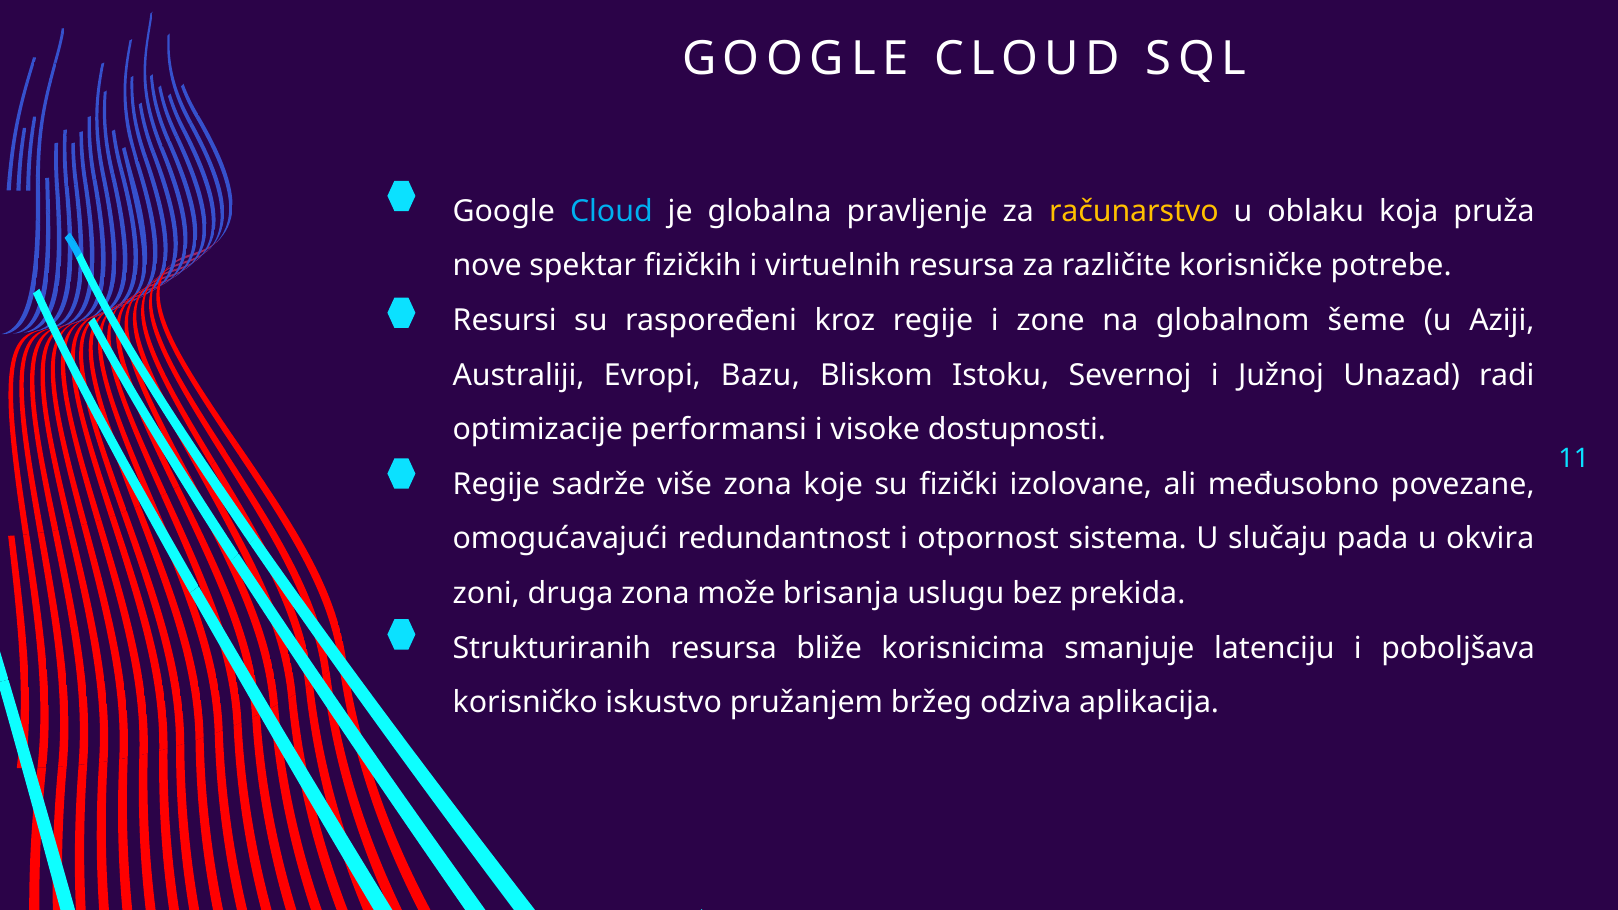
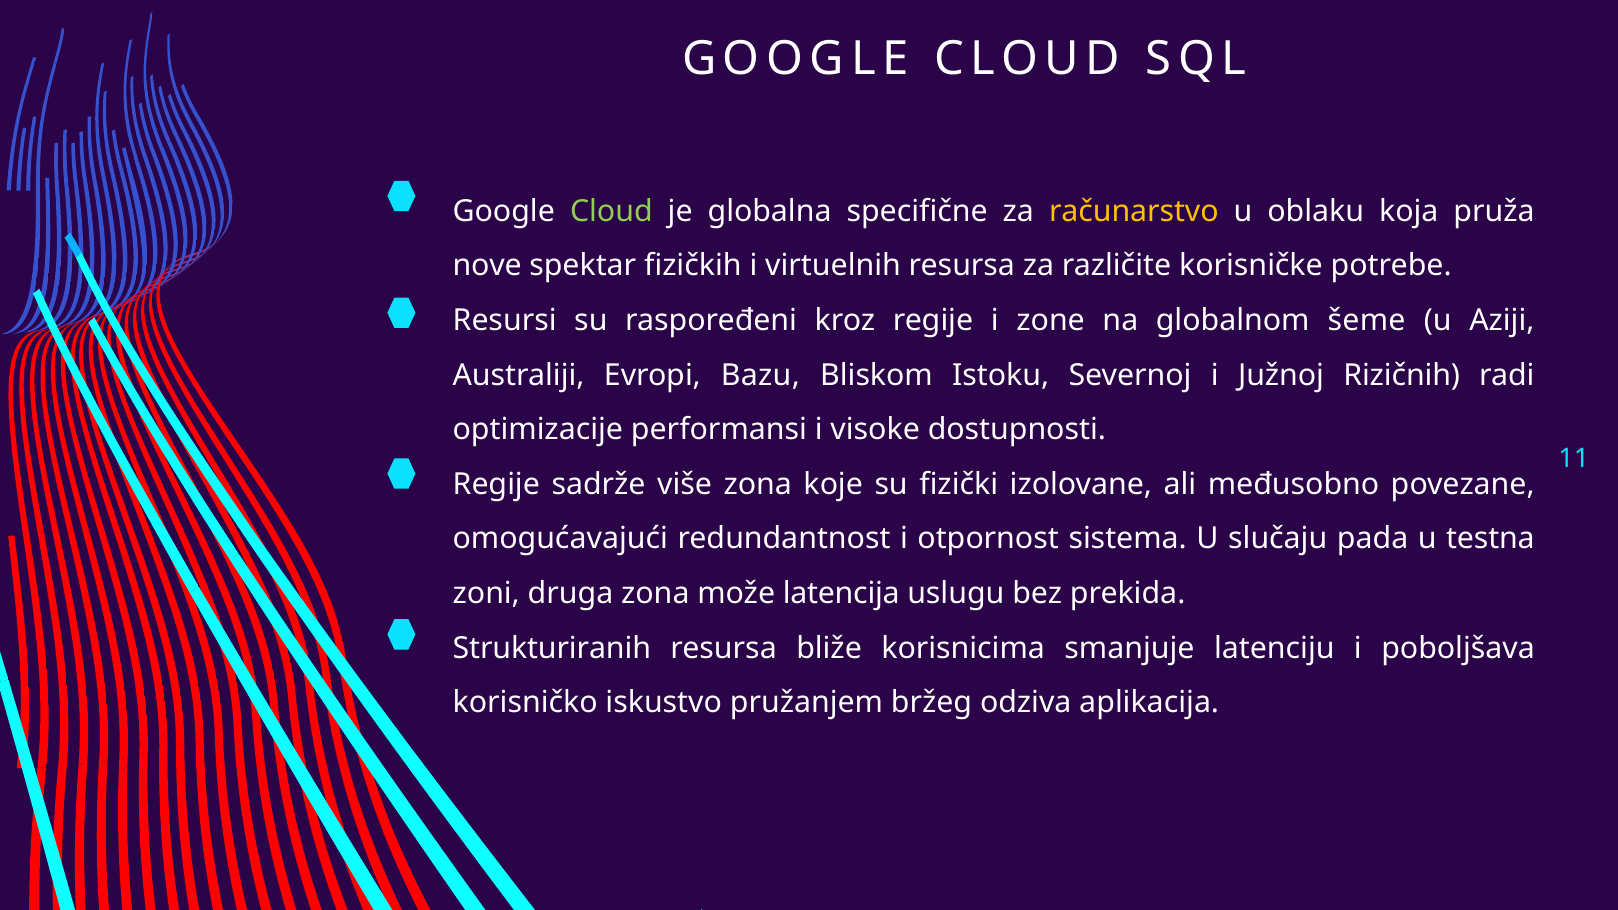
Cloud colour: light blue -> light green (611, 211)
pravljenje: pravljenje -> specifične (917, 211)
Unazad: Unazad -> Rizičnih (1402, 375)
okvira: okvira -> testna (1490, 539)
brisanja: brisanja -> latencija (841, 594)
